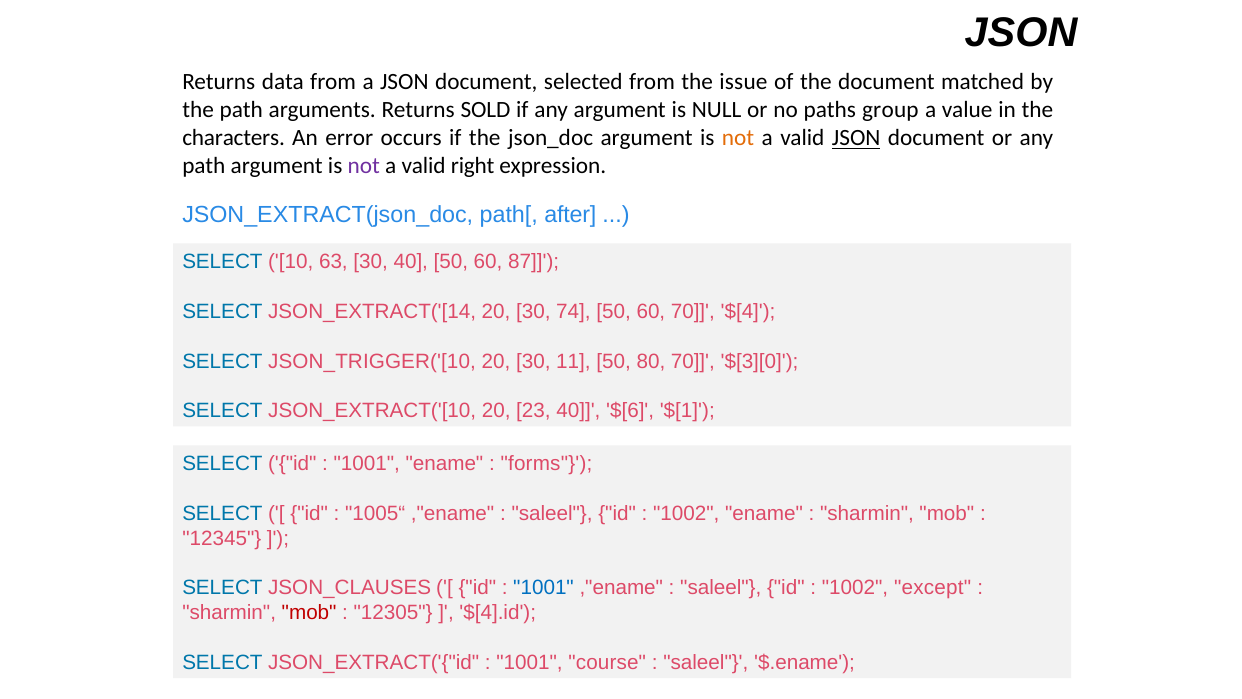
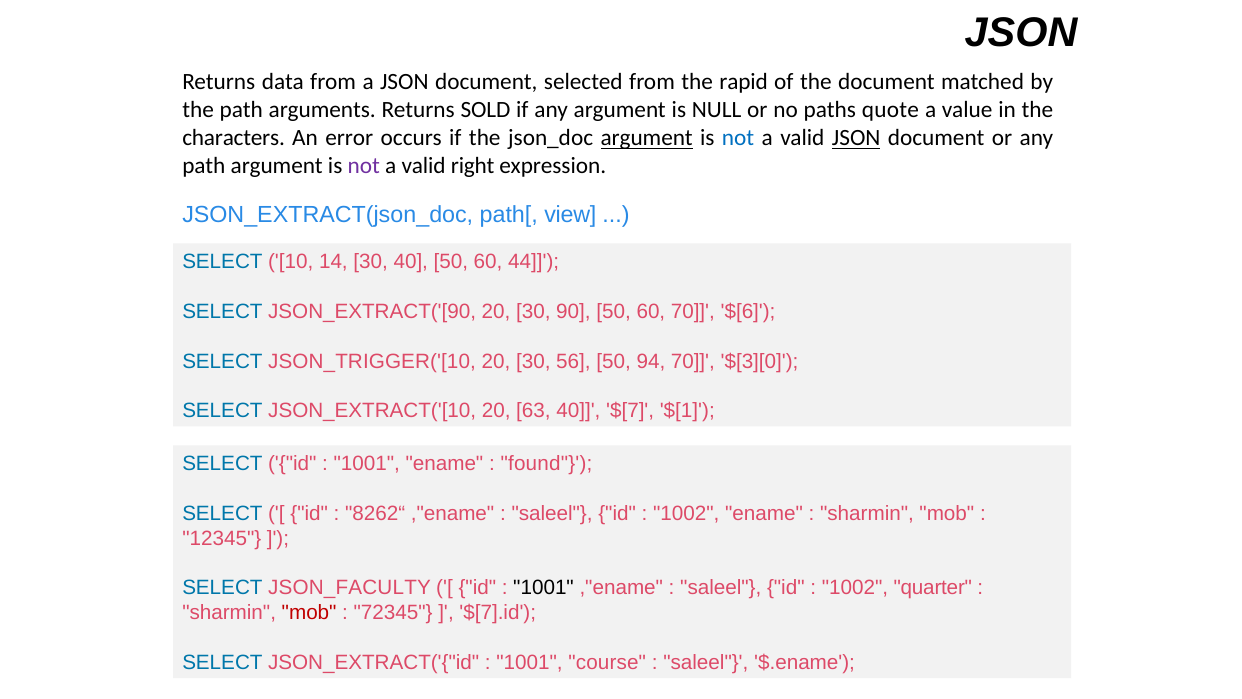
issue: issue -> rapid (744, 82)
group: group -> quote (890, 110)
argument underline: none -> present (647, 138)
not colour: orange -> blue (738, 138)
after: after -> view (570, 214)
63: 63 -> 14 (333, 262)
87: 87 -> 44 (534, 262)
JSON_EXTRACT('[14: JSON_EXTRACT('[14 -> JSON_EXTRACT('[90 (372, 311)
74: 74 -> 90 (573, 311)
$[4: $[4 -> $[6 (748, 311)
11: 11 -> 56 (573, 361)
80: 80 -> 94 (651, 361)
23: 23 -> 63 (533, 411)
$[6: $[6 -> $[7 (630, 411)
forms: forms -> found (546, 464)
1005“: 1005“ -> 8262“ (375, 513)
JSON_CLAUSES: JSON_CLAUSES -> JSON_FACULTY (349, 588)
1001 colour: blue -> black (544, 588)
except: except -> quarter (933, 588)
12305: 12305 -> 72345 (393, 613)
$[4].id: $[4].id -> $[7].id (498, 613)
